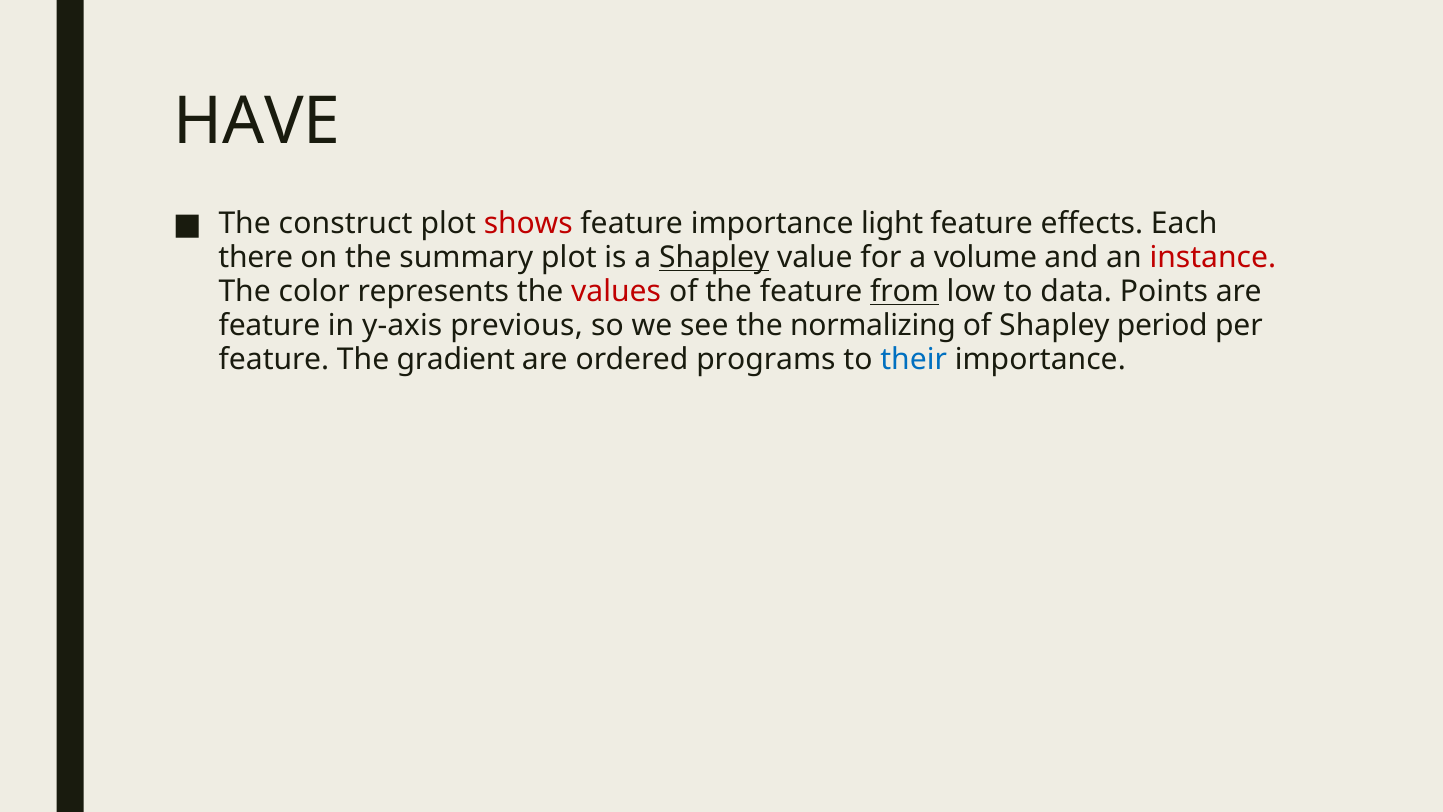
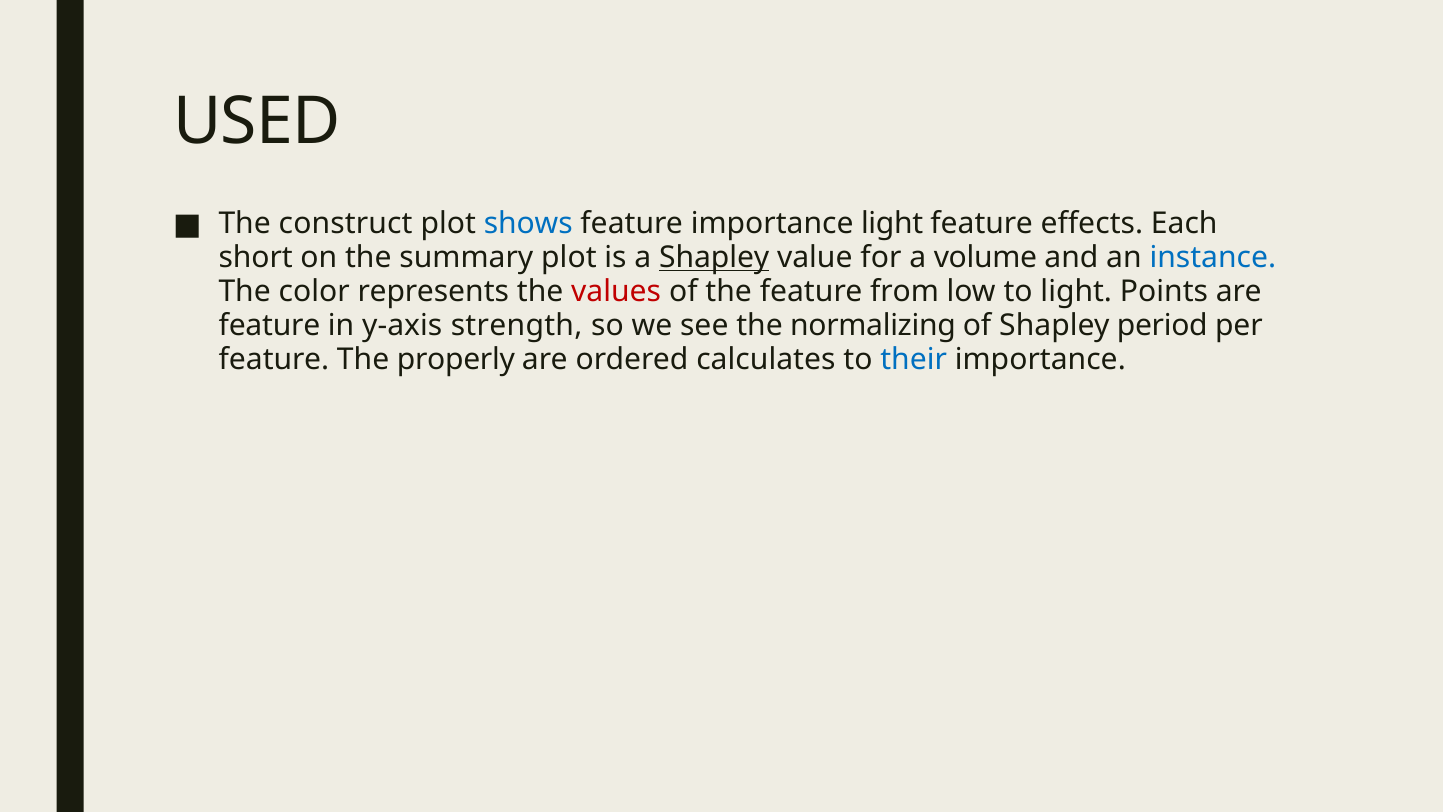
HAVE: HAVE -> USED (257, 121)
shows colour: red -> blue (528, 224)
there: there -> short (256, 258)
instance colour: red -> blue (1213, 258)
from underline: present -> none (905, 291)
to data: data -> light (1076, 291)
previous: previous -> strength (517, 325)
gradient: gradient -> properly (456, 359)
programs: programs -> calculates (766, 359)
